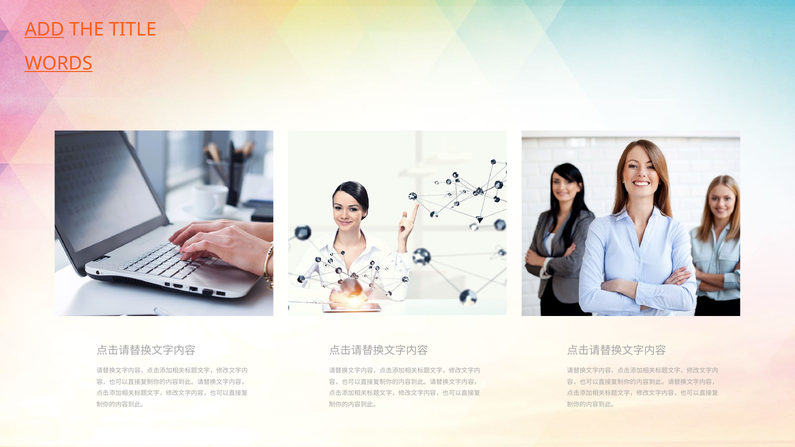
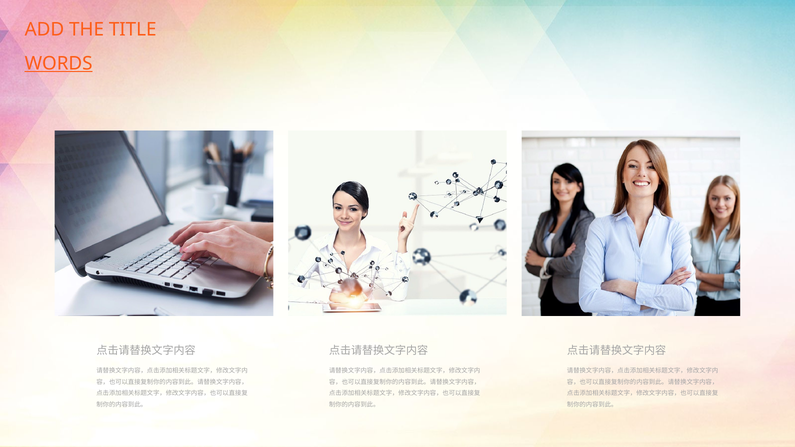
ADD underline: present -> none (44, 29)
